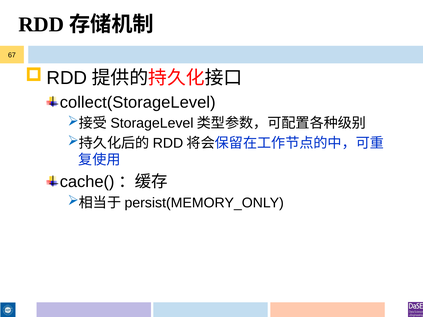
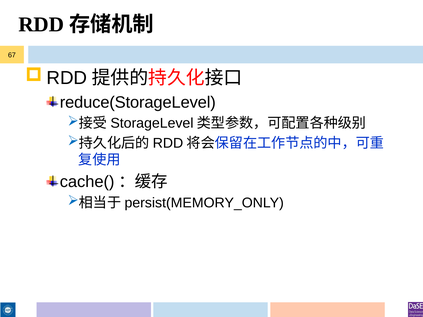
collect(StorageLevel: collect(StorageLevel -> reduce(StorageLevel (138, 102)
